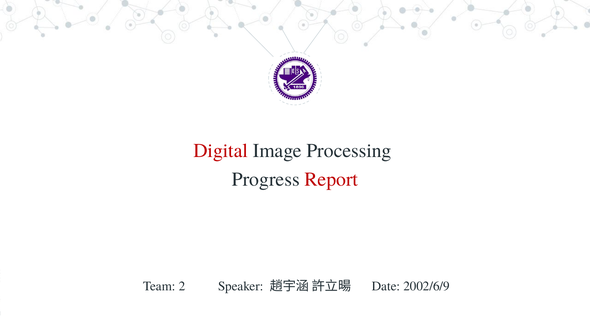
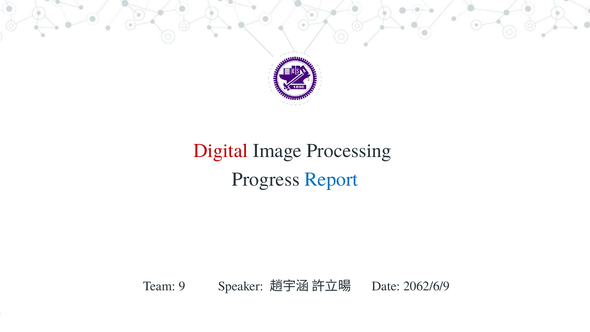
Report colour: red -> blue (331, 179)
2: 2 -> 9 (182, 286)
2002/6/9: 2002/6/9 -> 2062/6/9 (427, 286)
